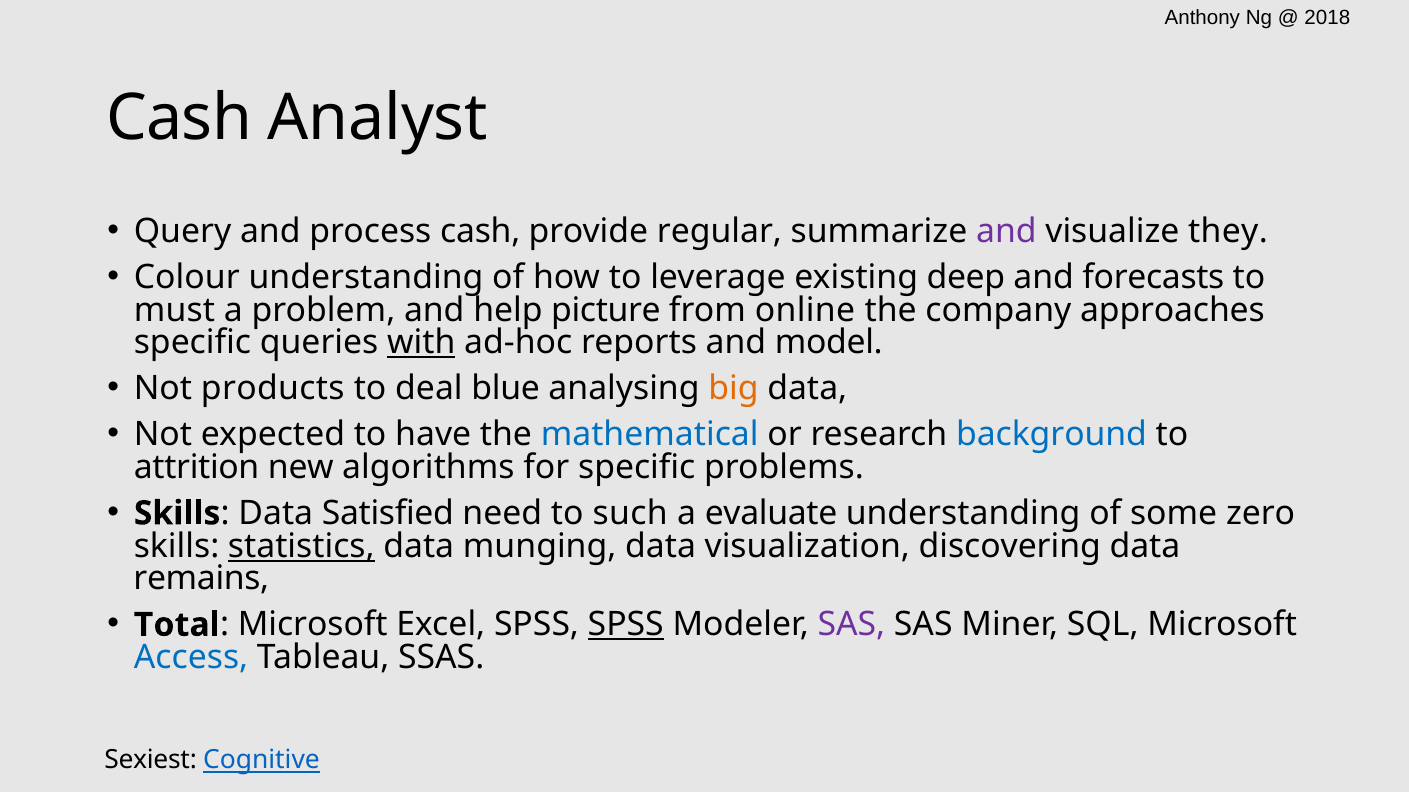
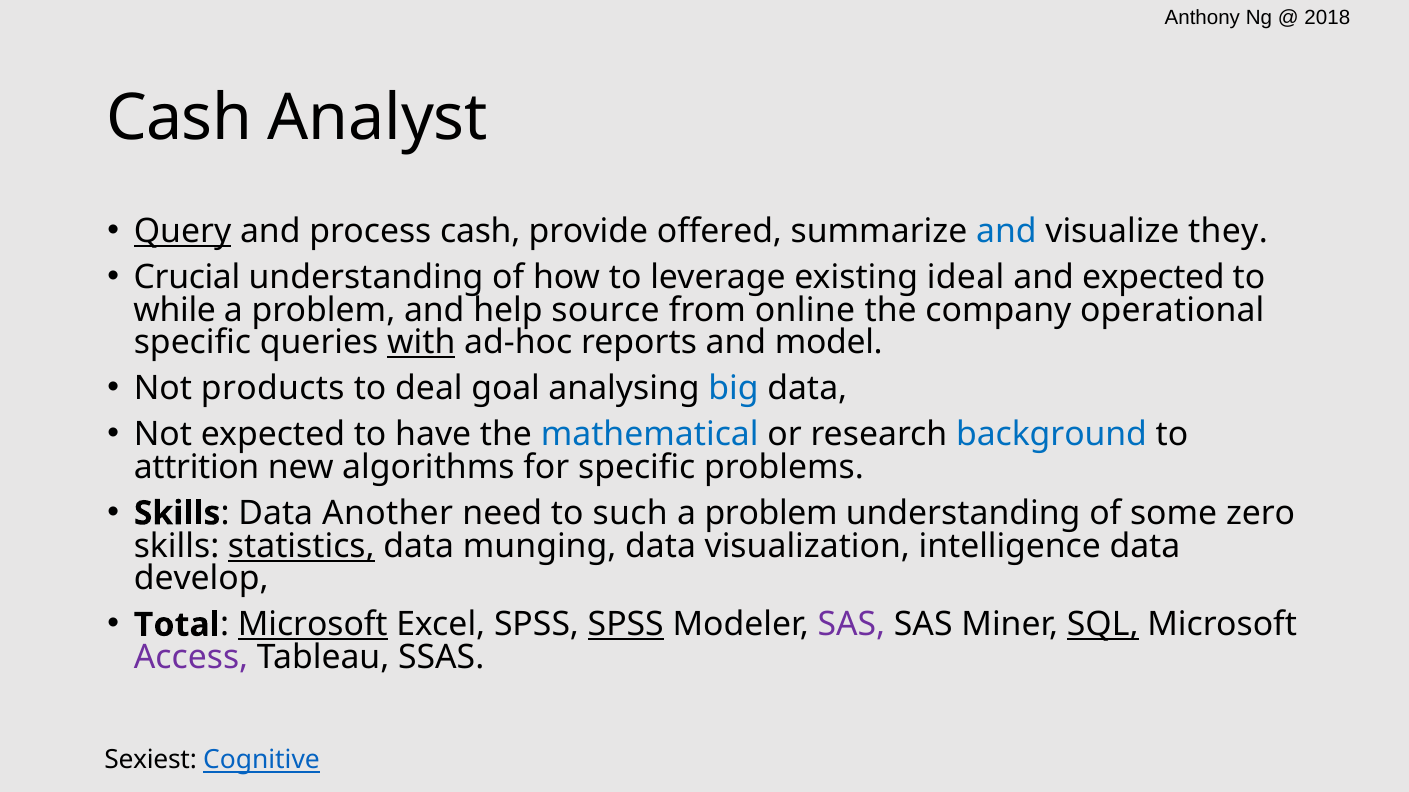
Query underline: none -> present (183, 231)
regular: regular -> offered (719, 231)
and colour: purple -> blue (1006, 231)
Colour: Colour -> Crucial (187, 277)
deep: deep -> ideal (966, 277)
and forecasts: forecasts -> expected (1153, 277)
must: must -> while (175, 310)
picture: picture -> source (606, 310)
approaches: approaches -> operational (1172, 310)
blue: blue -> goal (506, 389)
big colour: orange -> blue (733, 389)
Satisfied: Satisfied -> Another (388, 514)
evaluate: evaluate -> problem (771, 514)
discovering: discovering -> intelligence (1010, 546)
remains: remains -> develop (201, 579)
Microsoft underline: none -> present (313, 625)
SQL underline: none -> present (1103, 625)
Access colour: blue -> purple (191, 658)
